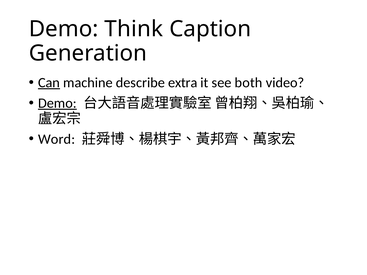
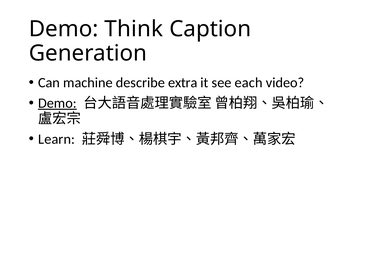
Can underline: present -> none (49, 83)
both: both -> each (249, 83)
Word: Word -> Learn (57, 139)
